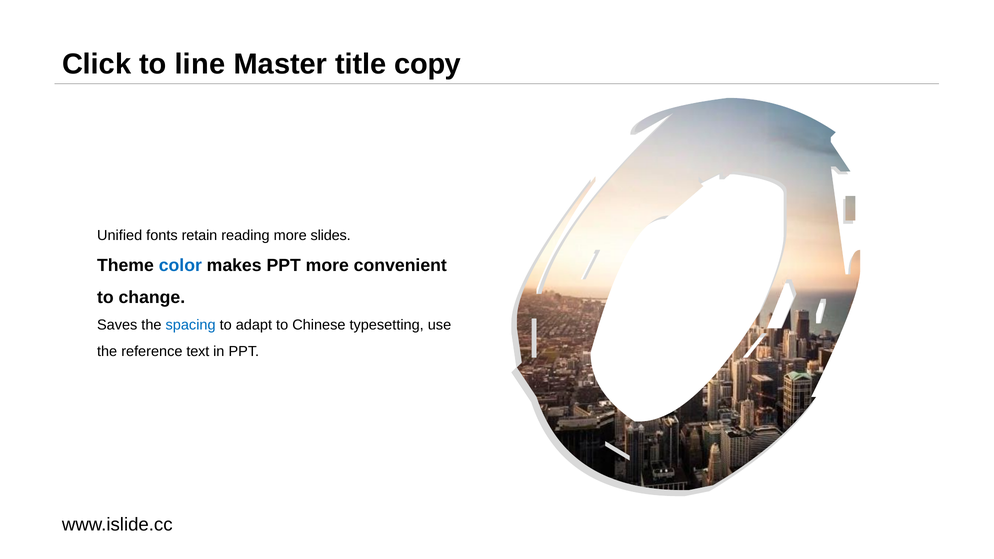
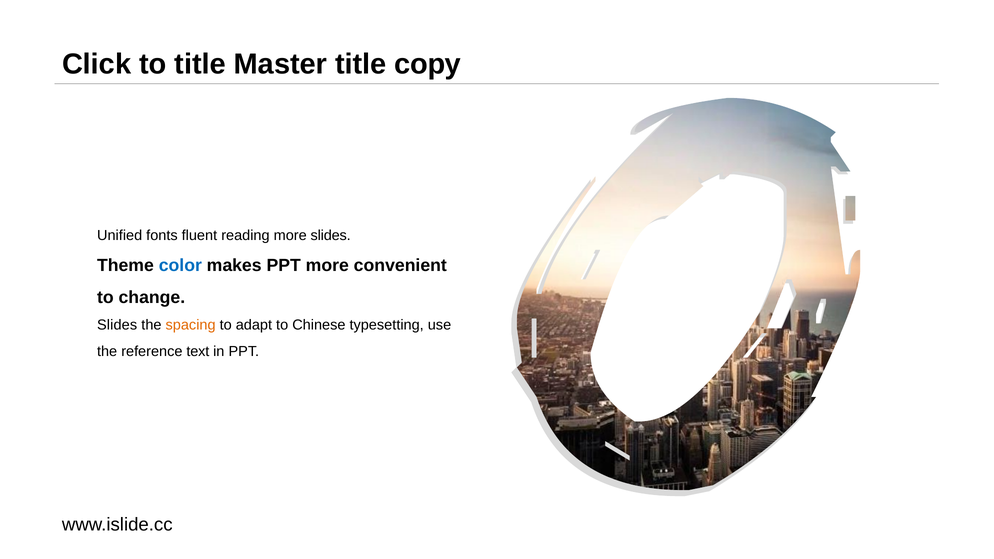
to line: line -> title (200, 64)
retain: retain -> fluent (199, 236)
Saves: Saves -> Slides (117, 325)
spacing colour: blue -> orange (191, 325)
